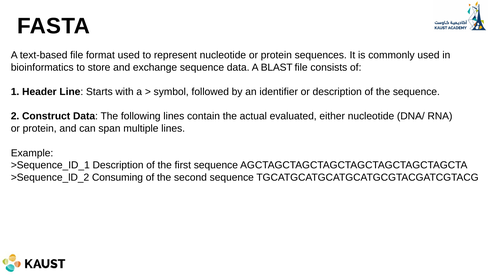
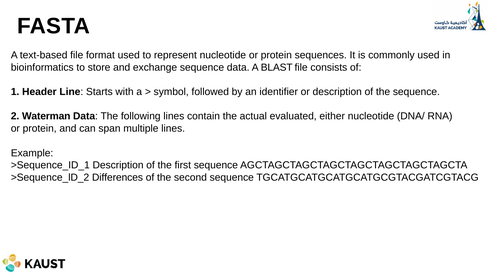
Construct: Construct -> Waterman (46, 116)
Consuming: Consuming -> Differences (117, 177)
